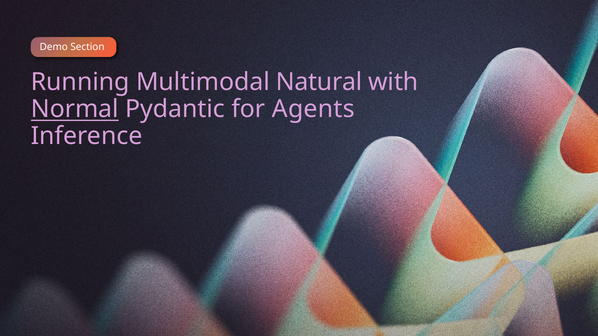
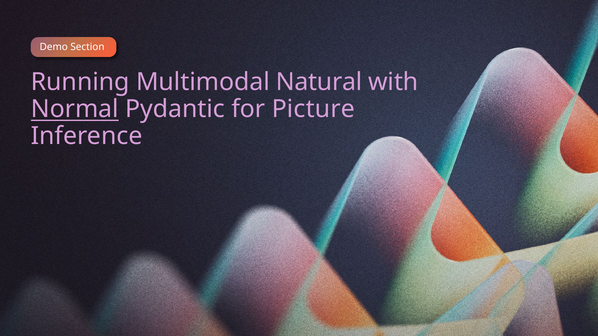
Agents: Agents -> Picture (313, 109)
